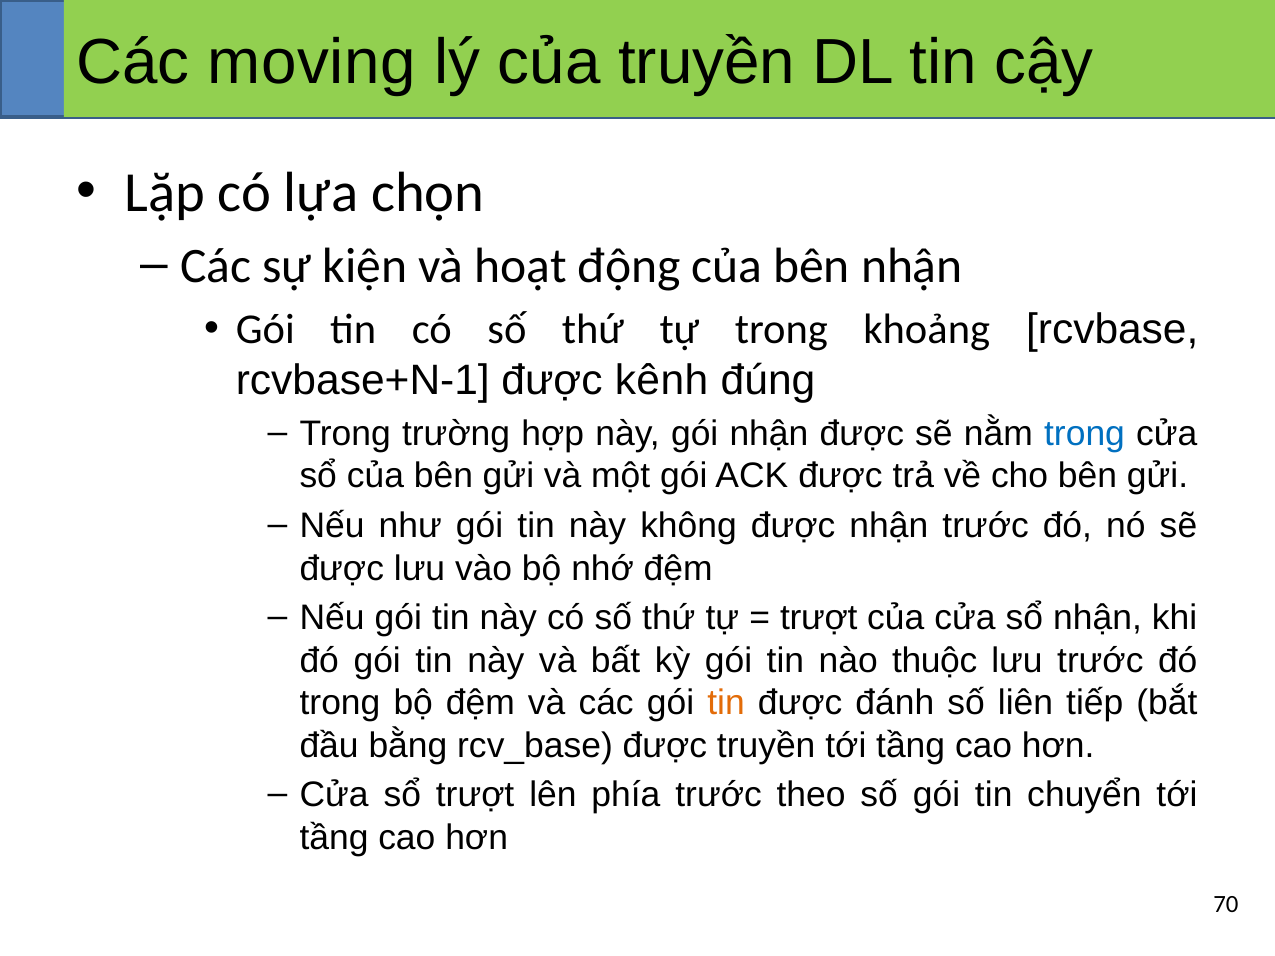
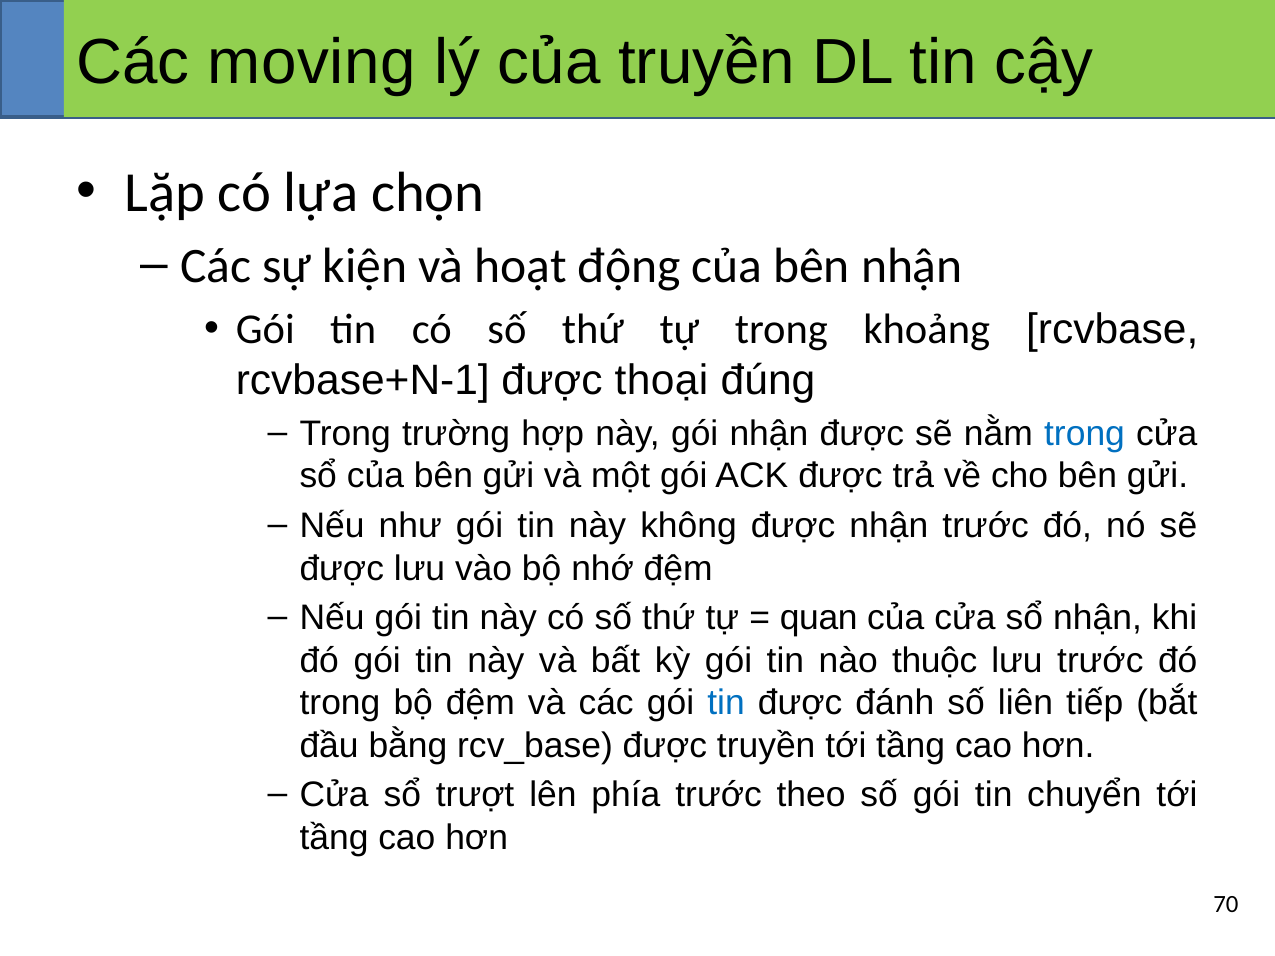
kênh: kênh -> thoại (661, 381)
trượt: trượt -> quan (819, 618)
tin colour: orange -> blue (726, 703)
